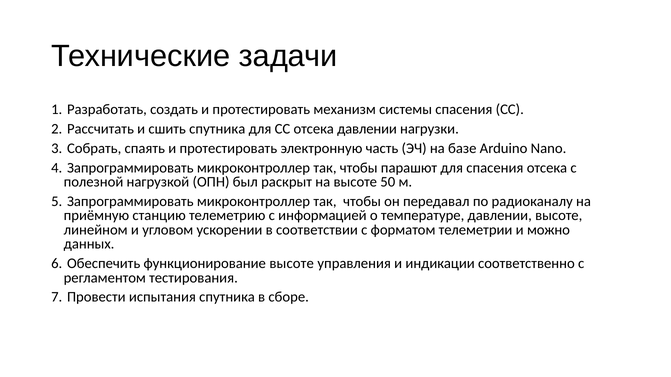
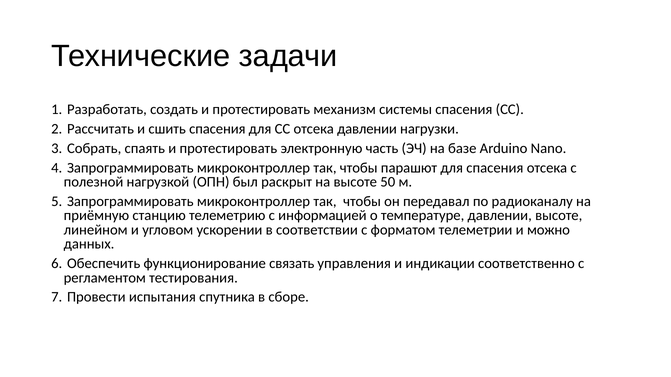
сшить спутника: спутника -> спасения (217, 129)
функционирование высоте: высоте -> связать (292, 264)
